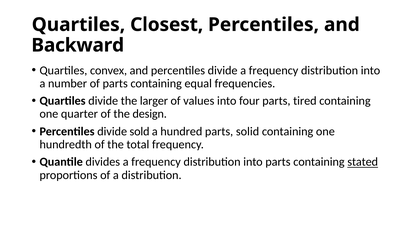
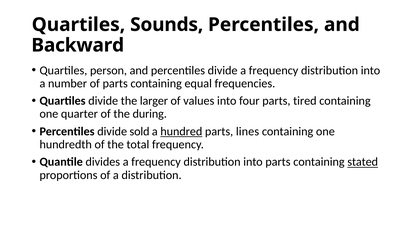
Closest: Closest -> Sounds (167, 25)
convex: convex -> person (109, 70)
design: design -> during (150, 114)
hundred underline: none -> present (181, 131)
solid: solid -> lines (248, 131)
